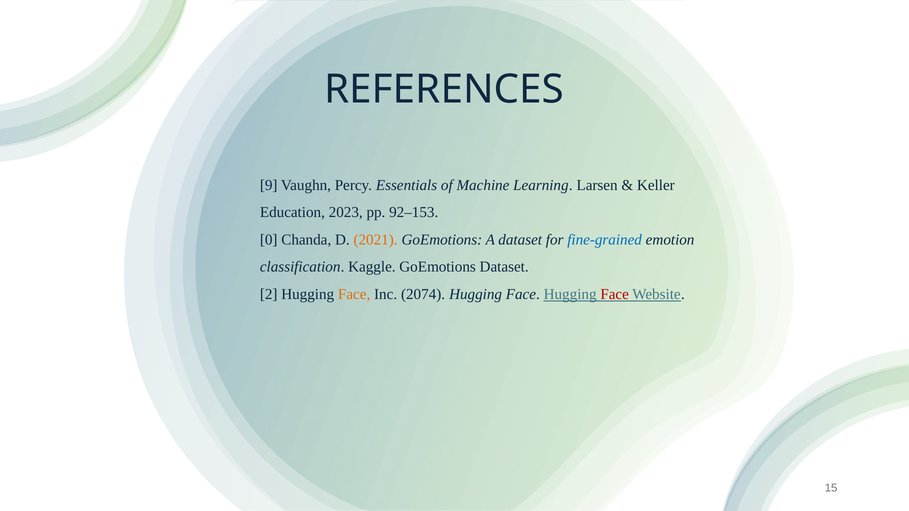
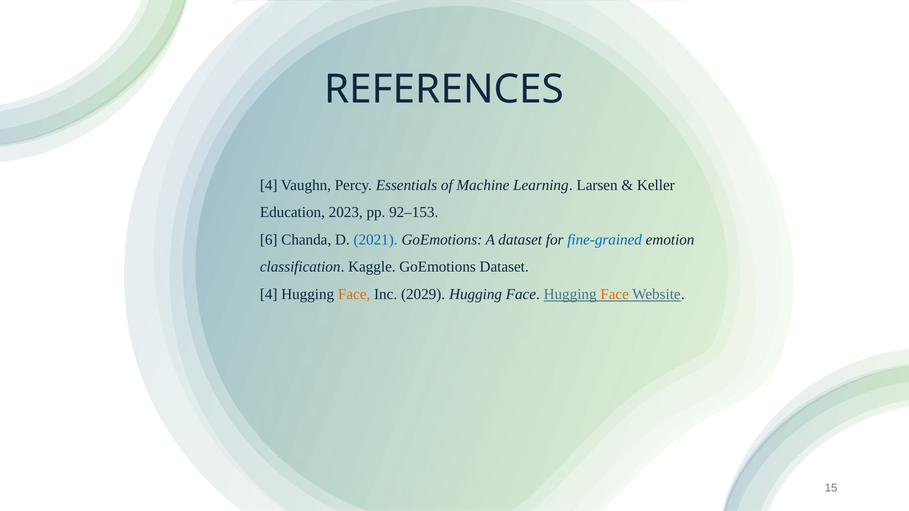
9: 9 -> 4 (269, 185)
0: 0 -> 6 (269, 240)
2021 colour: orange -> blue (376, 240)
2: 2 -> 4 (269, 294)
2074: 2074 -> 2029 (423, 294)
Face colour: red -> orange (615, 294)
